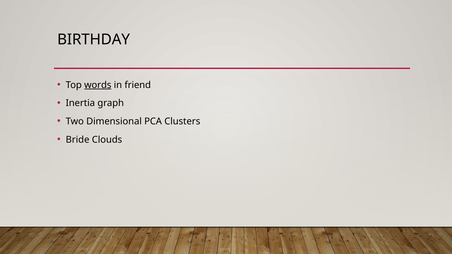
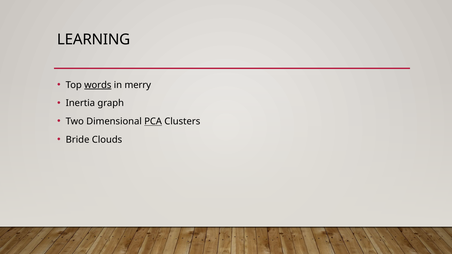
BIRTHDAY: BIRTHDAY -> LEARNING (94, 40)
friend: friend -> merry (138, 85)
PCA underline: none -> present (153, 122)
